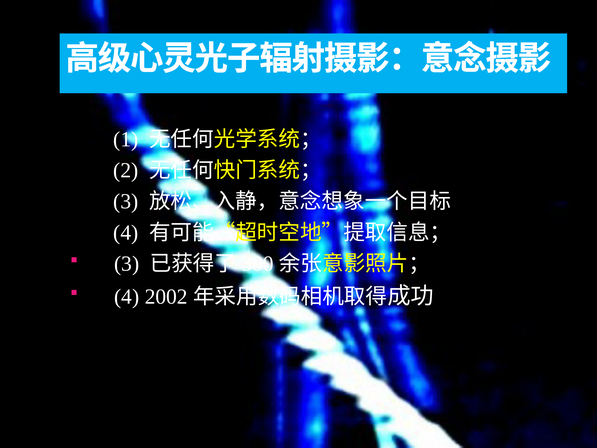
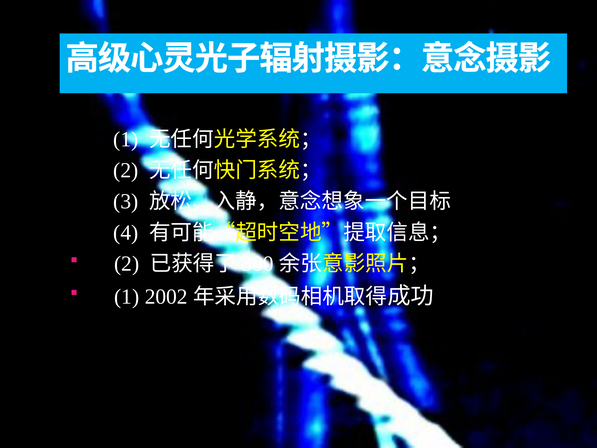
3: 3 -> 2 (127, 264)
4: 4 -> 1 (127, 297)
